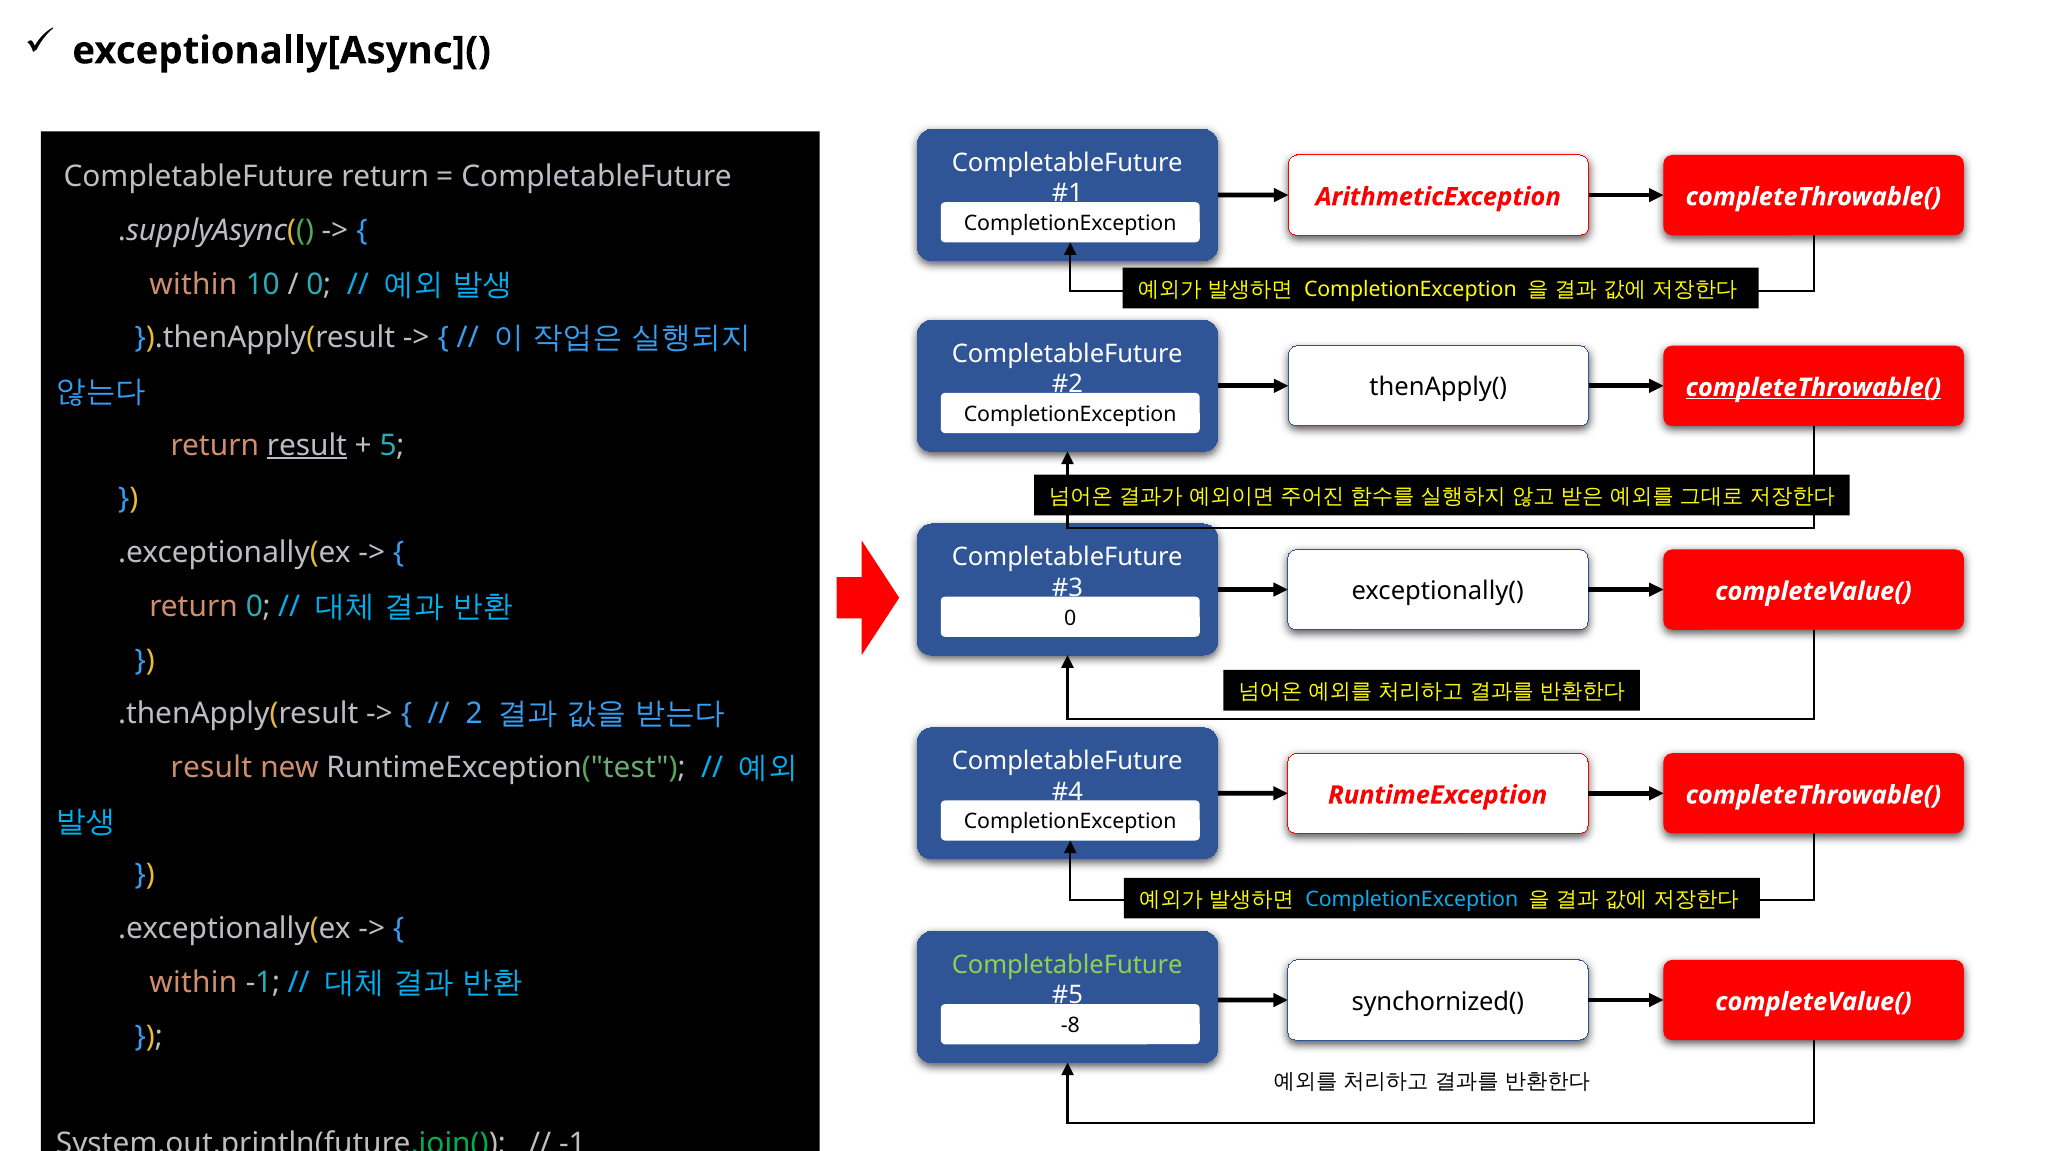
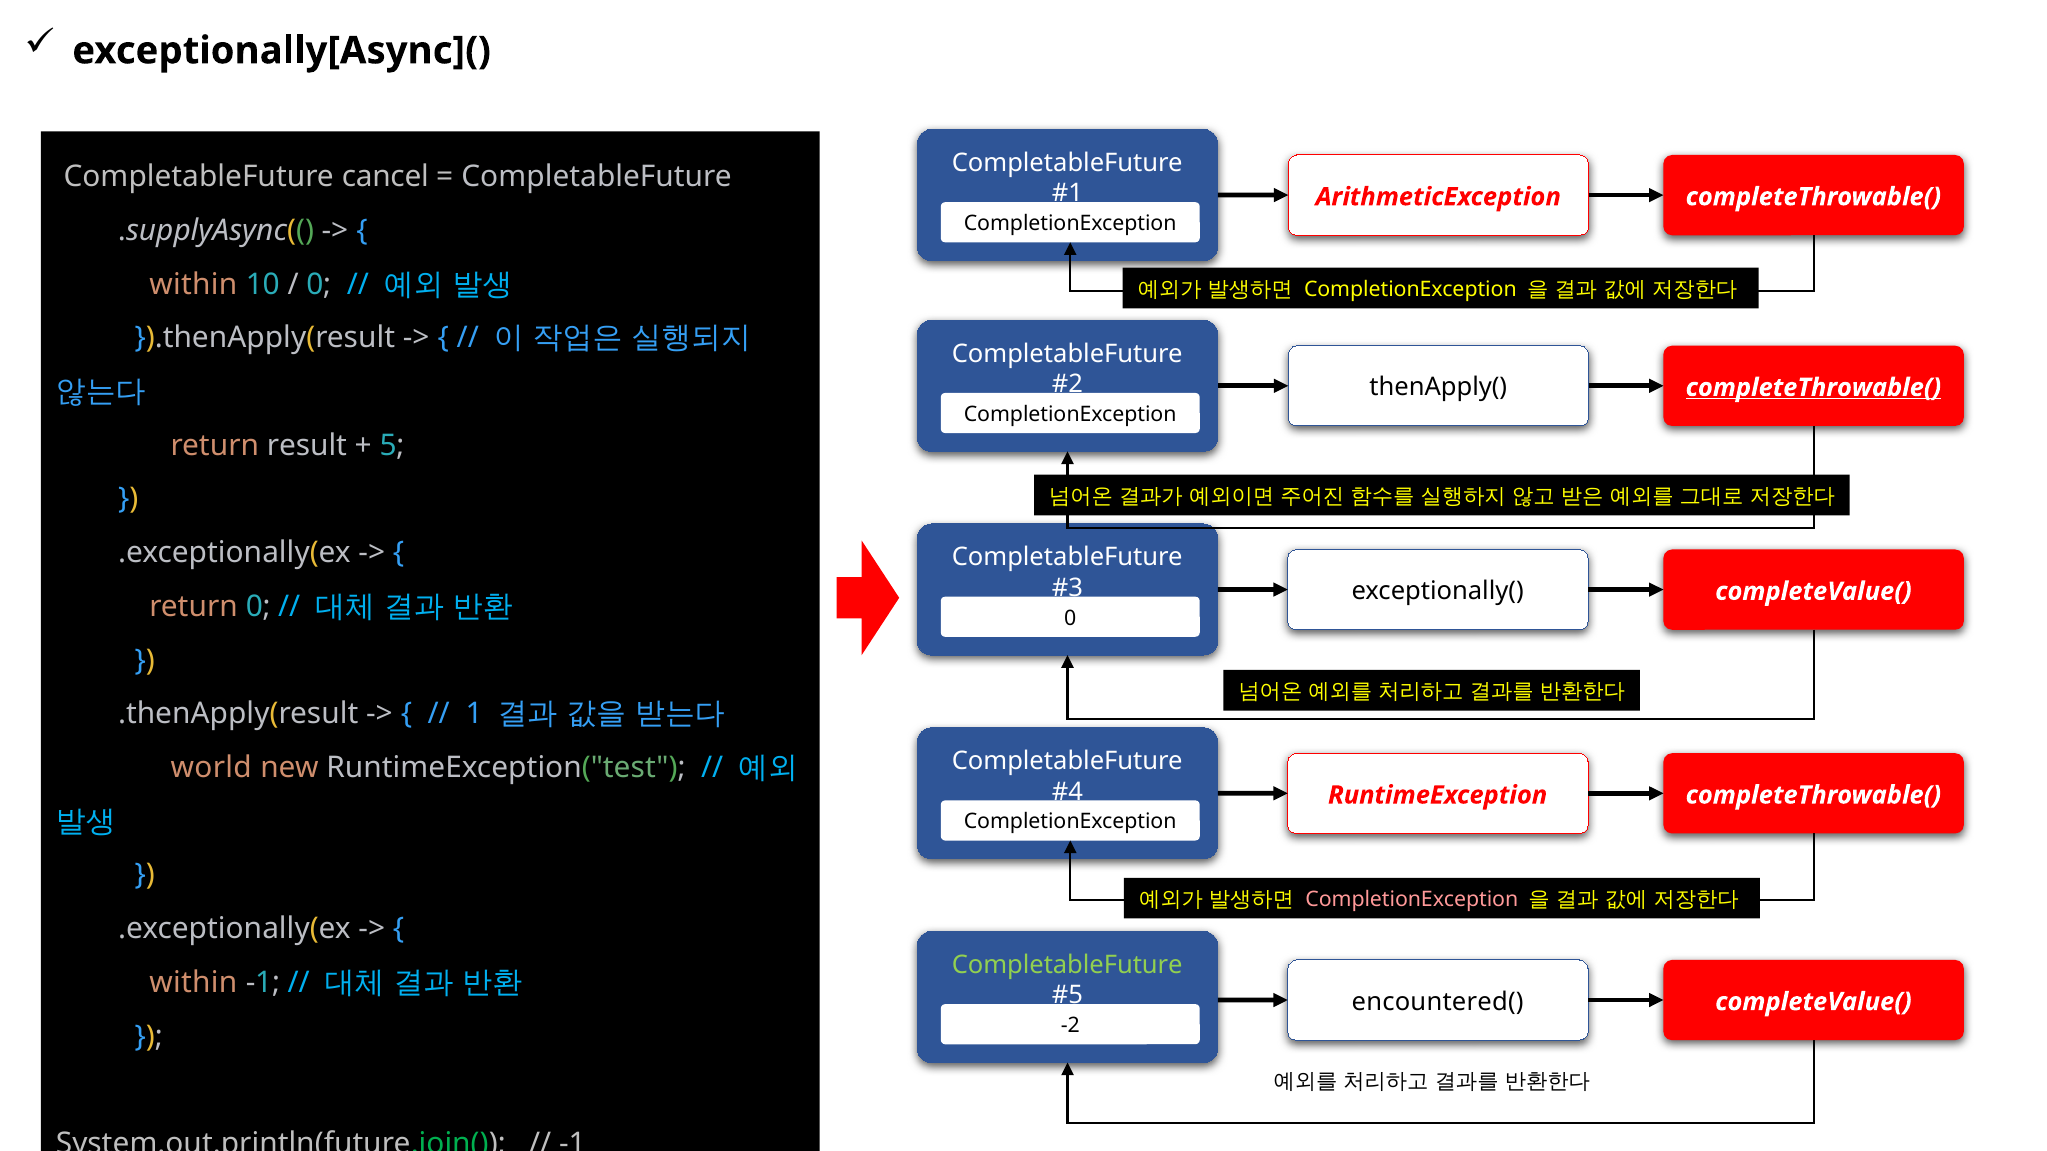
CompletableFuture return: return -> cancel (385, 177)
result underline: present -> none (307, 446)
2: 2 -> 1 (474, 714)
result: result -> world (211, 768)
CompletionException colour: light blue -> pink (1412, 900)
synchornized(: synchornized( -> encountered( (1438, 1002)
-8: -8 -> -2 (1070, 1026)
